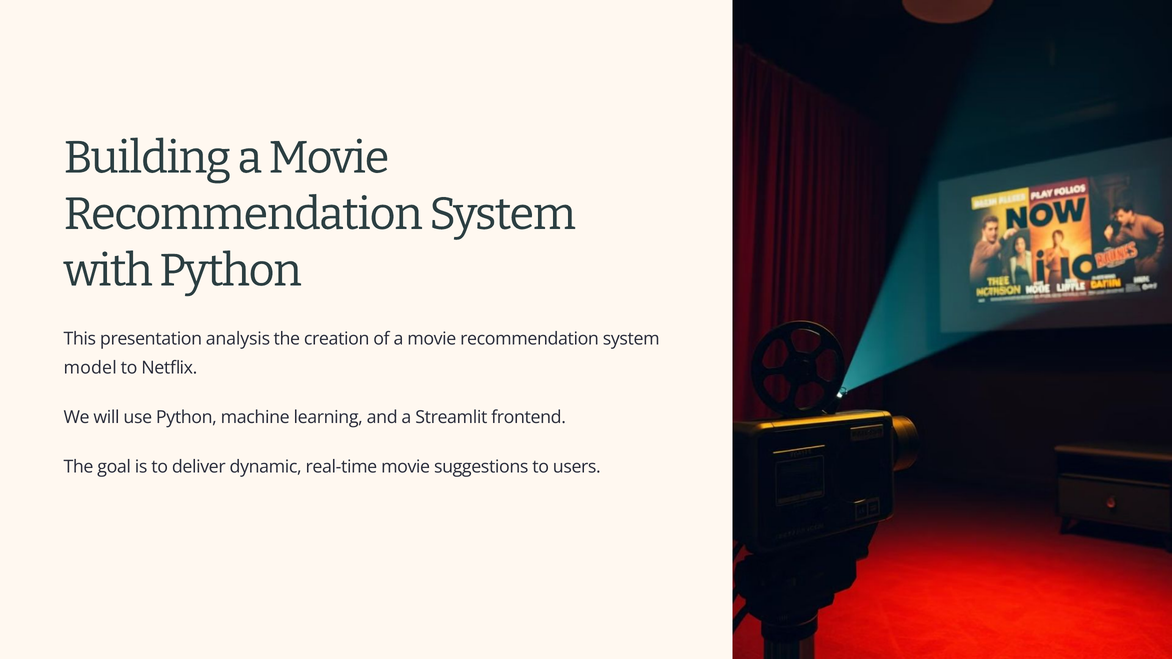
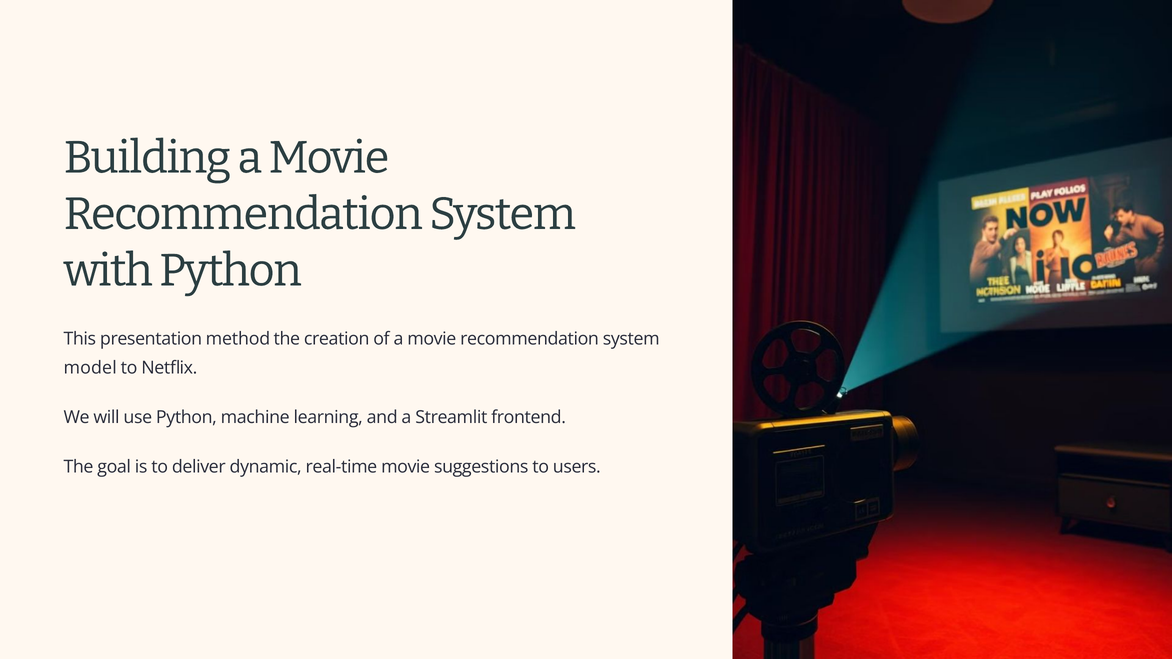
analysis: analysis -> method (238, 339)
